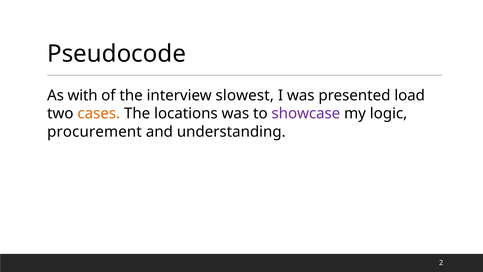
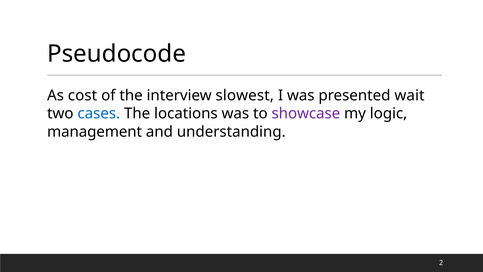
with: with -> cost (82, 95)
load: load -> wait (410, 95)
cases colour: orange -> blue (99, 114)
procurement: procurement -> management (95, 132)
